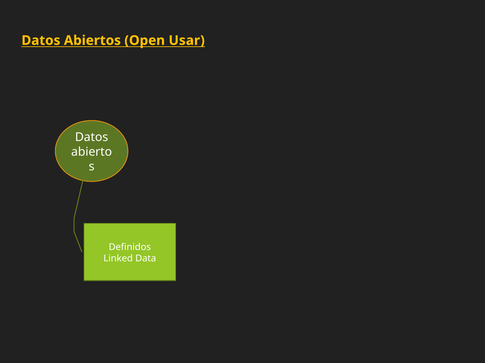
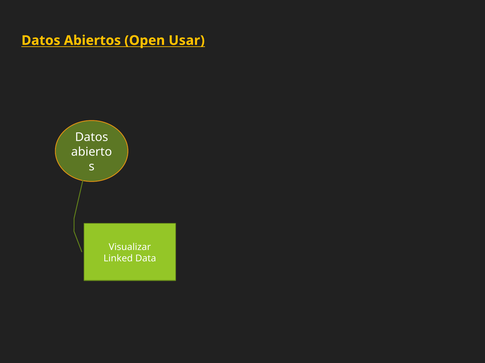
Definidos: Definidos -> Visualizar (130, 248)
